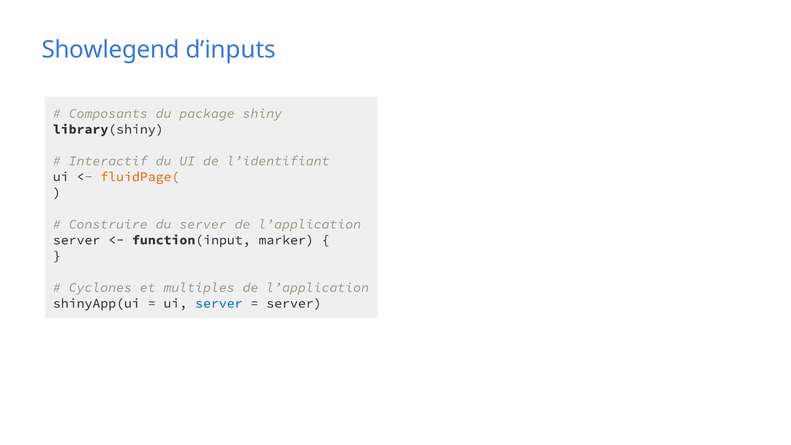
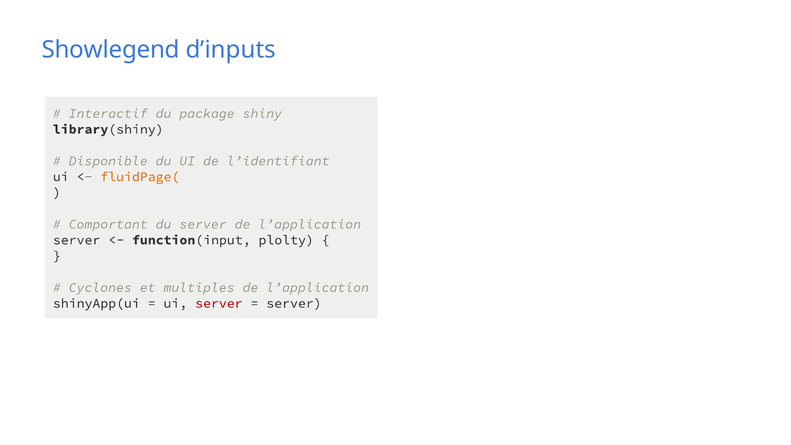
Composants: Composants -> Interactif (108, 113)
Interactif: Interactif -> Disponible (108, 161)
Construire: Construire -> Comportant (108, 224)
marker: marker -> plolty (286, 240)
server colour: blue -> red (219, 303)
